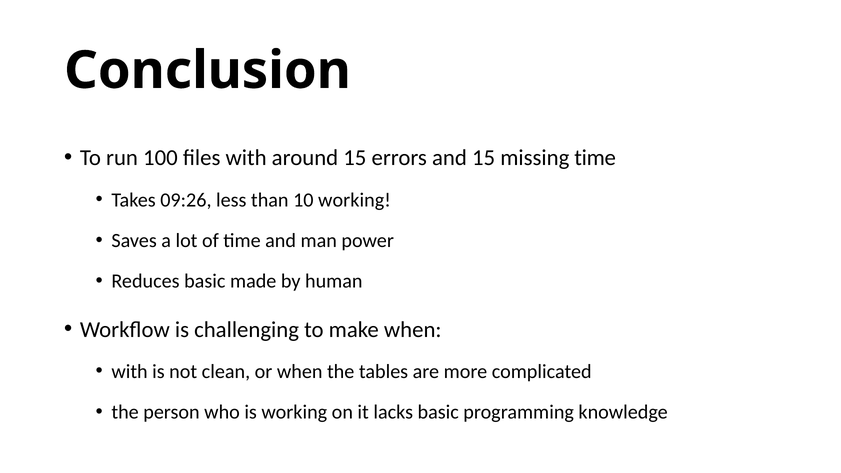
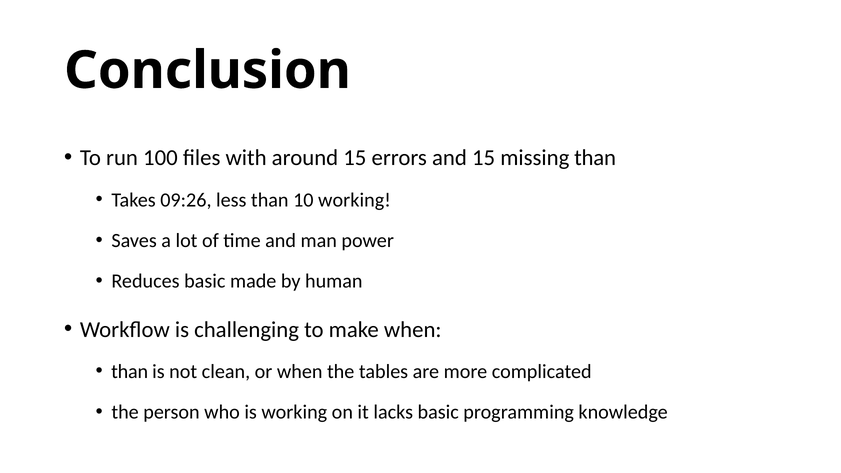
missing time: time -> than (595, 158)
with: with -> than (130, 372)
